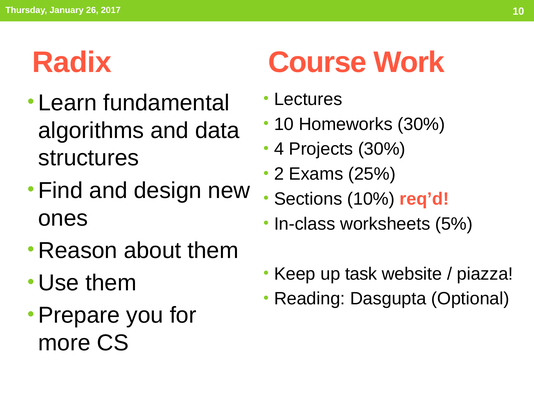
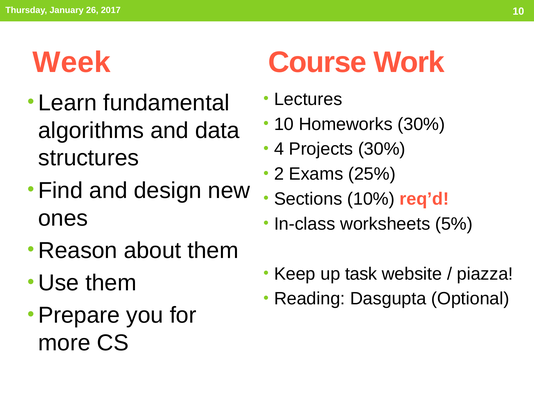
Radix: Radix -> Week (72, 62)
